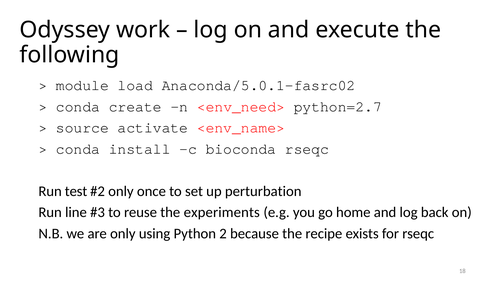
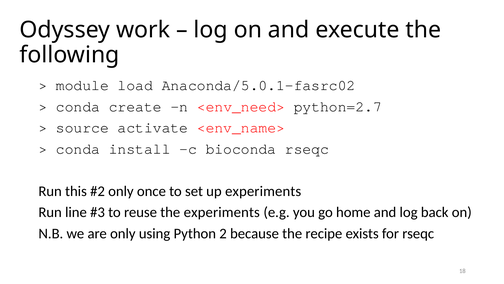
test: test -> this (76, 191)
up perturbation: perturbation -> experiments (263, 191)
